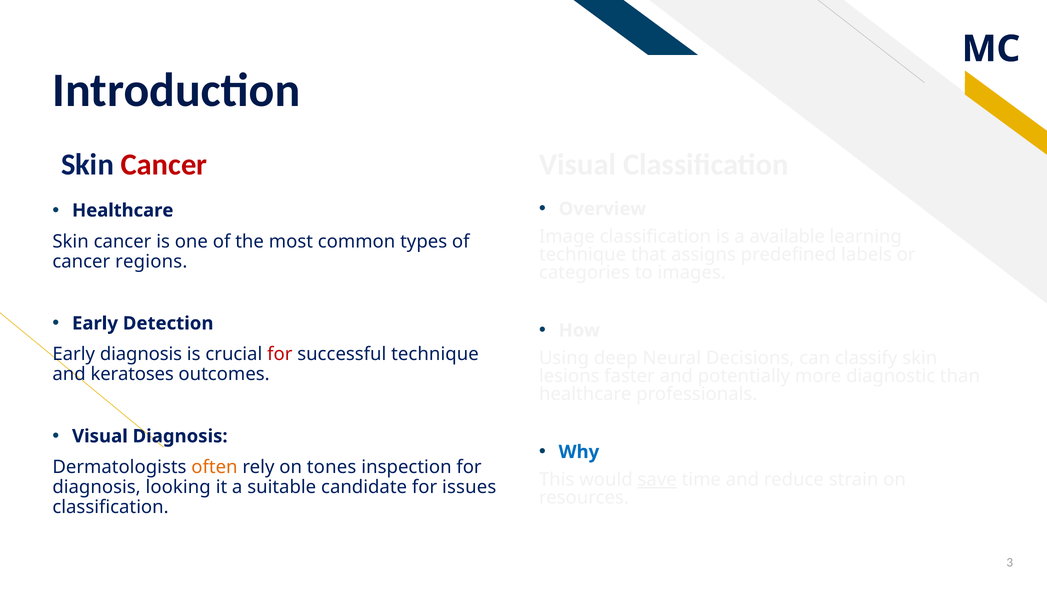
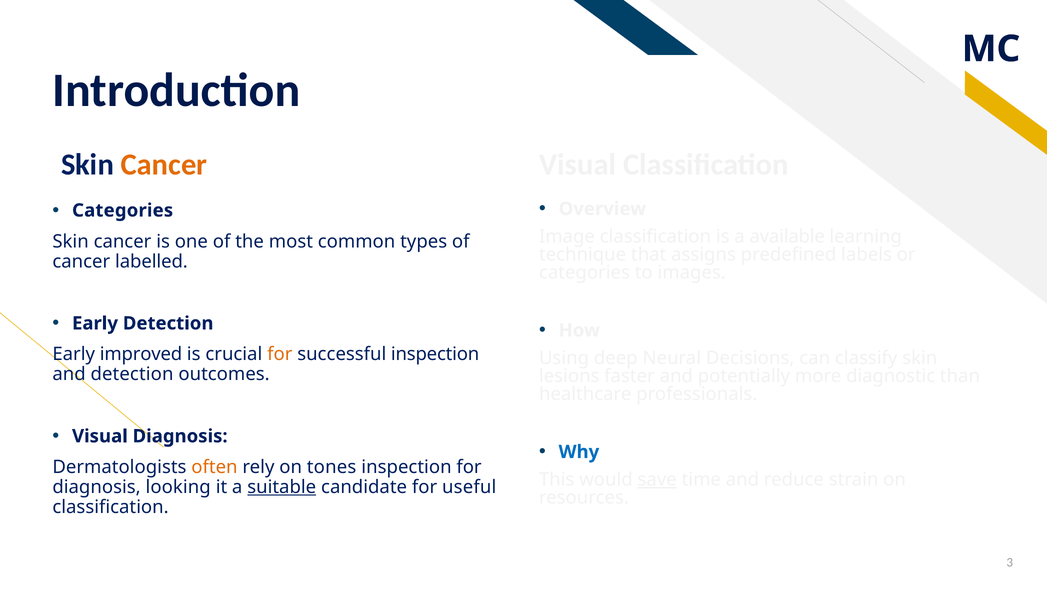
Cancer colour: red -> orange (164, 164)
Healthcare: Healthcare -> Categories (123, 210)
regions: regions -> labelled (151, 261)
Early diagnosis: diagnosis -> improved (141, 354)
for colour: red -> orange (280, 354)
successful technique: technique -> inspection (435, 354)
and keratoses: keratoses -> detection (132, 374)
suitable underline: none -> present (282, 487)
issues: issues -> useful (469, 487)
